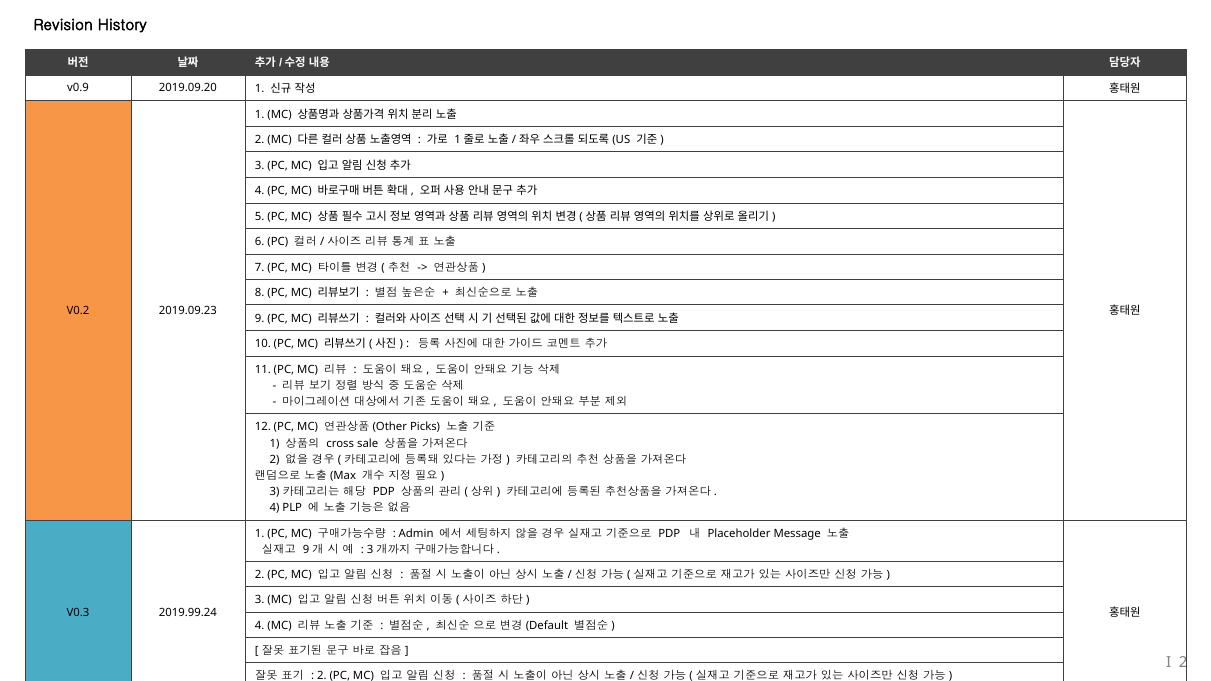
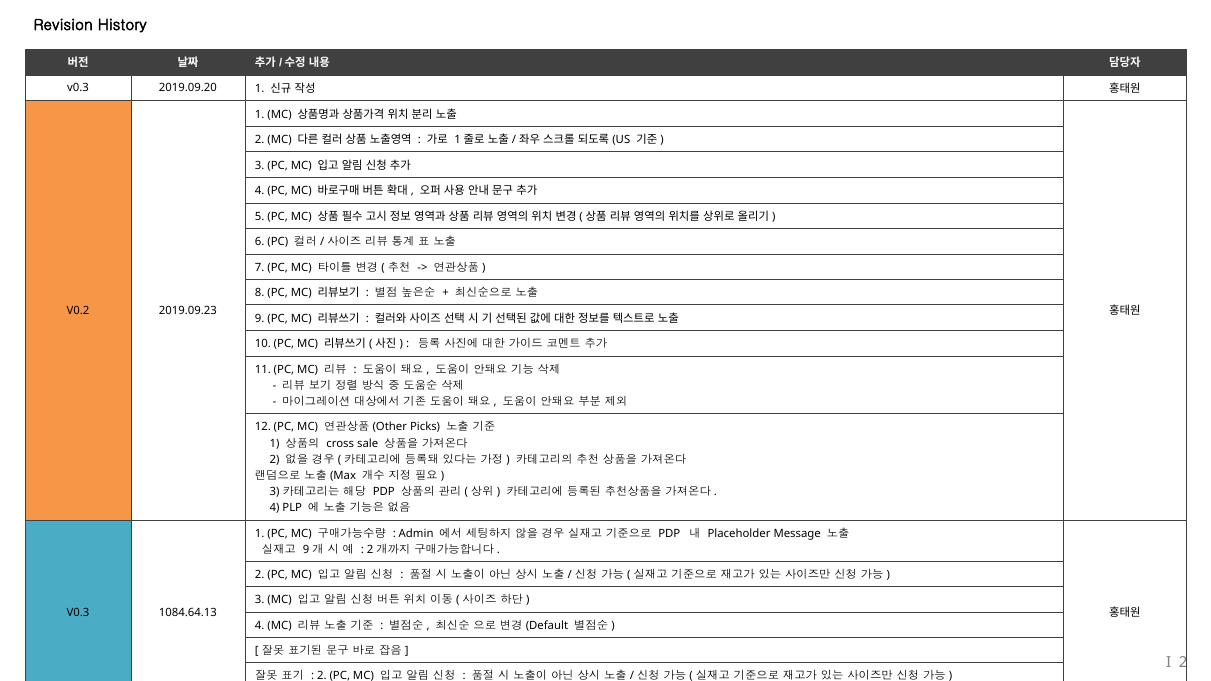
v0.9: v0.9 -> v0.3 (78, 88)
3: 3 -> 2 (370, 550)
2019.99.24: 2019.99.24 -> 1084.64.13 (188, 613)
